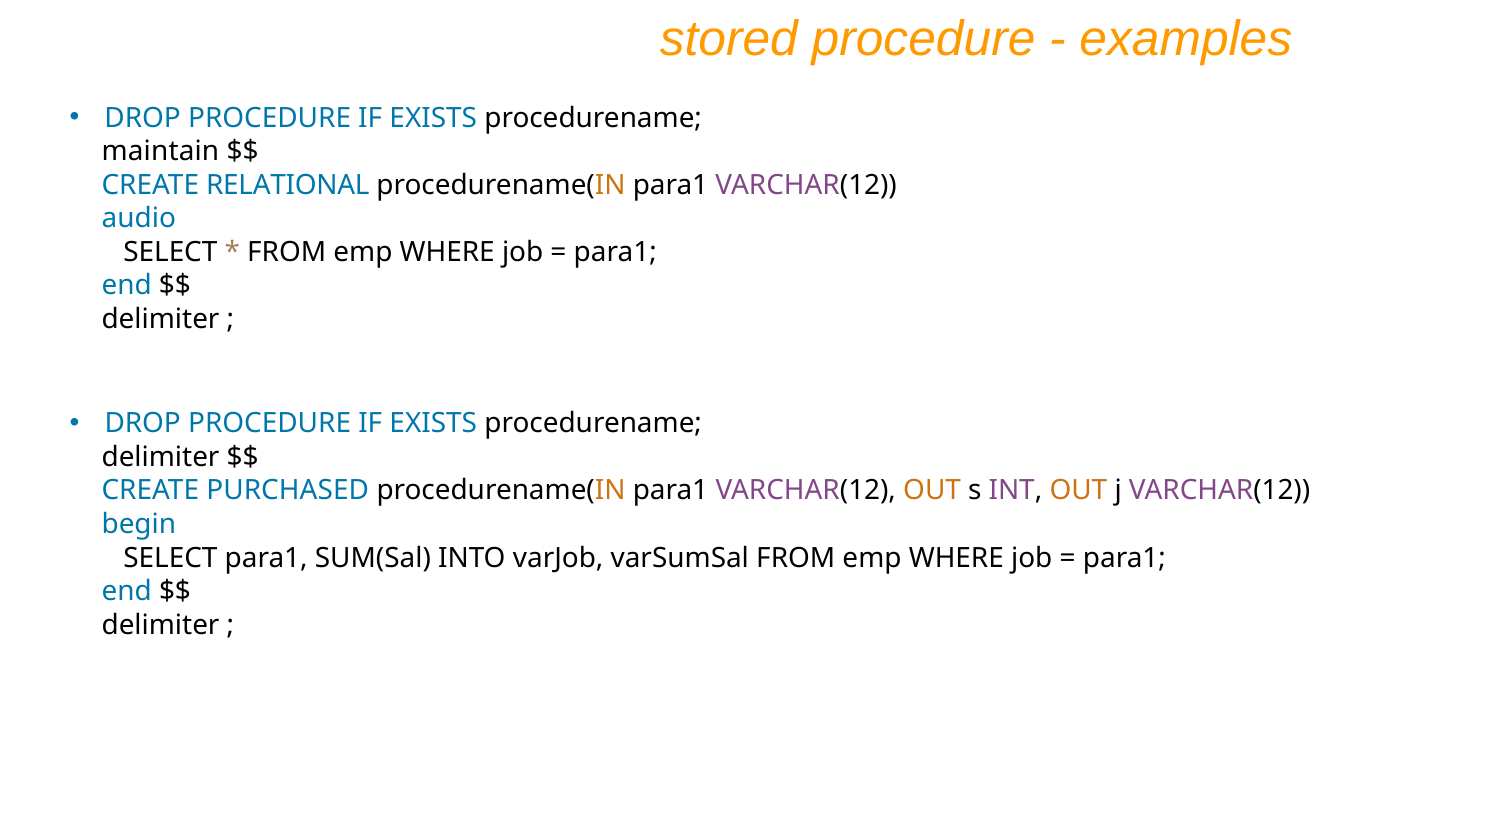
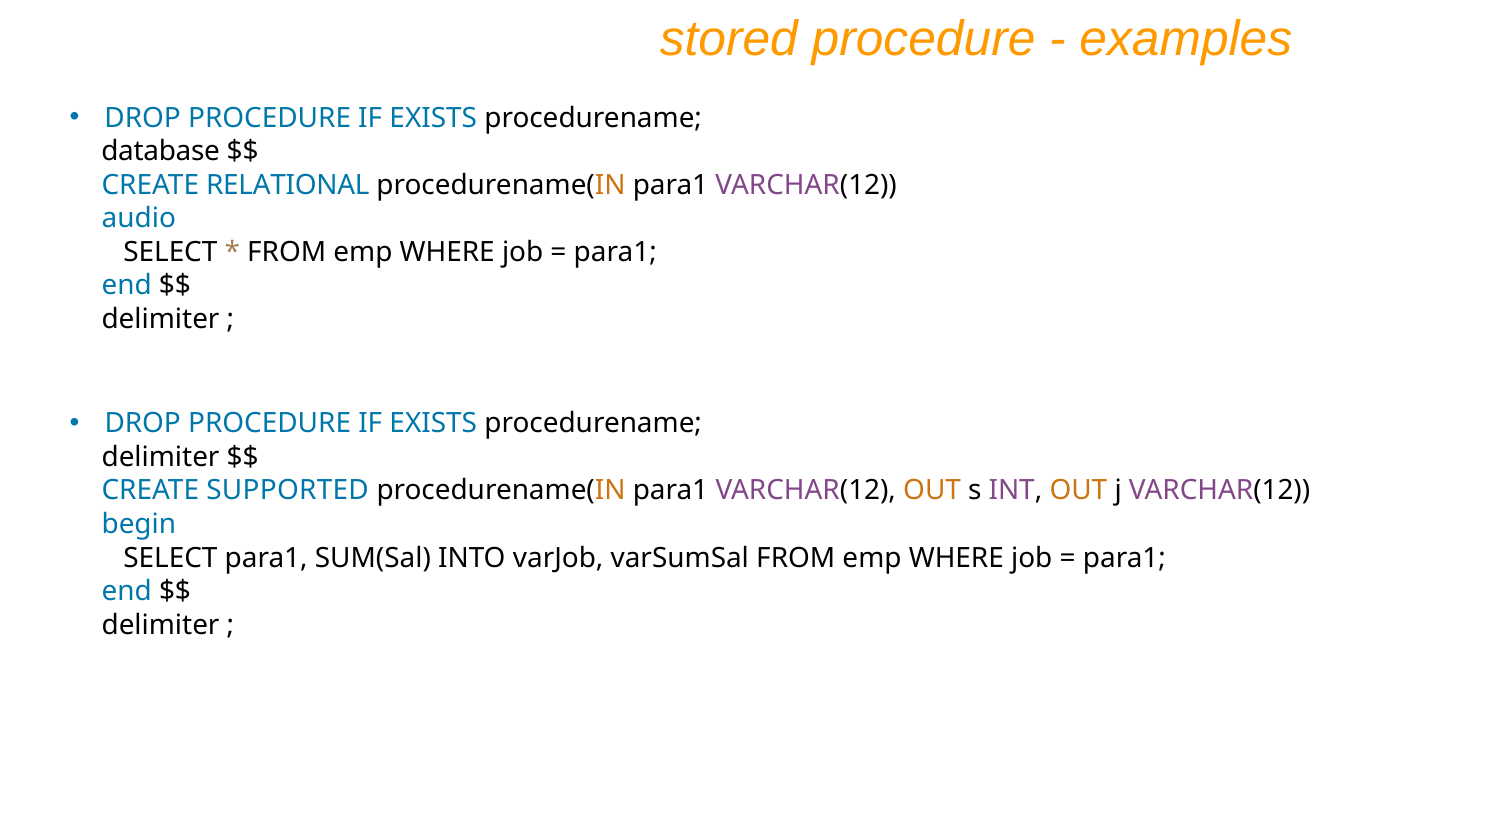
maintain: maintain -> database (161, 151)
PURCHASED: PURCHASED -> SUPPORTED (288, 491)
